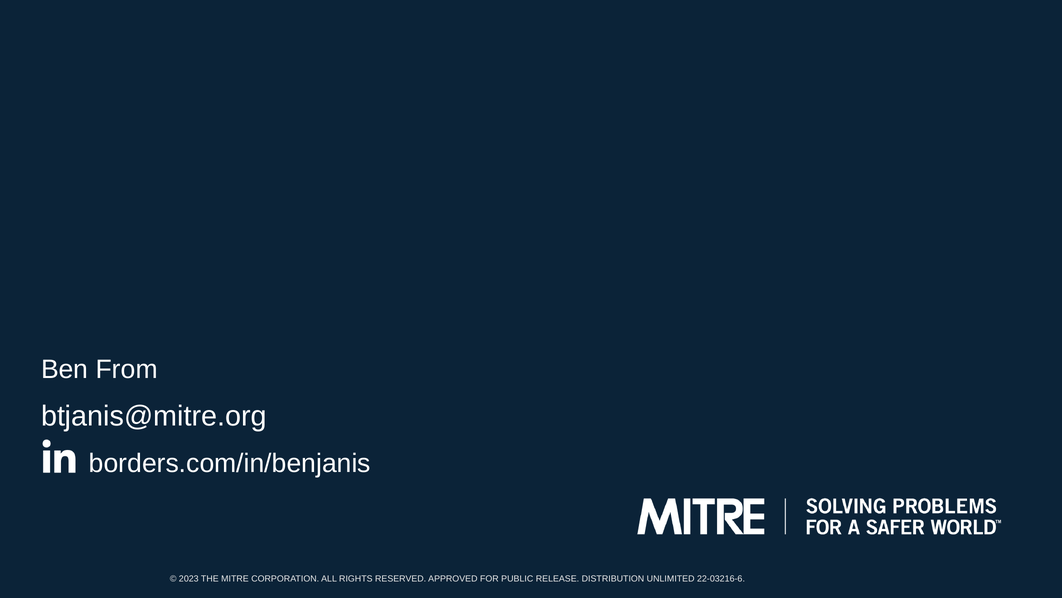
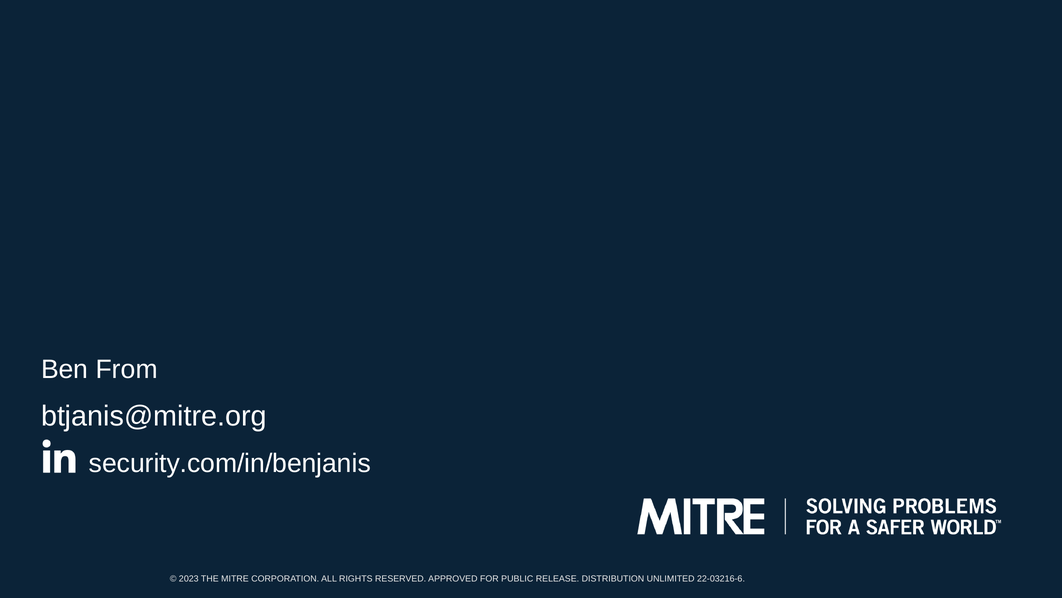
borders.com/in/benjanis: borders.com/in/benjanis -> security.com/in/benjanis (230, 463)
